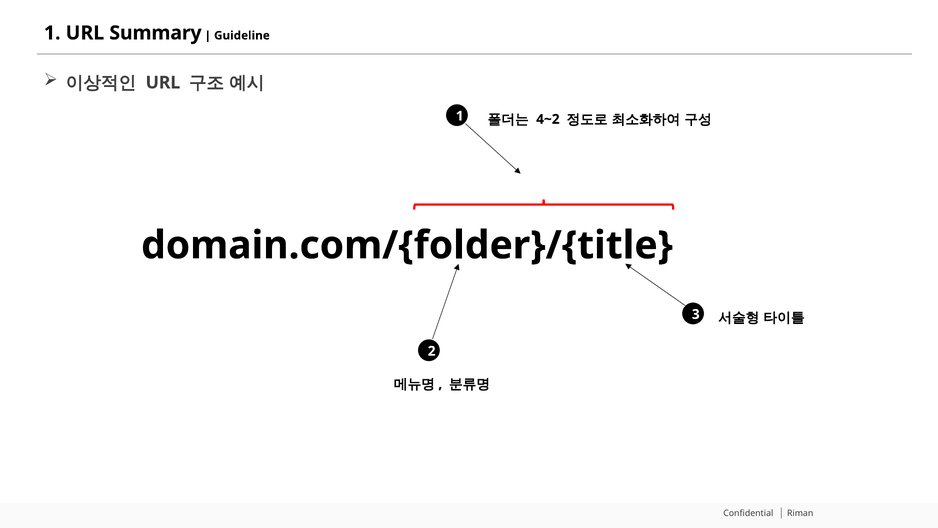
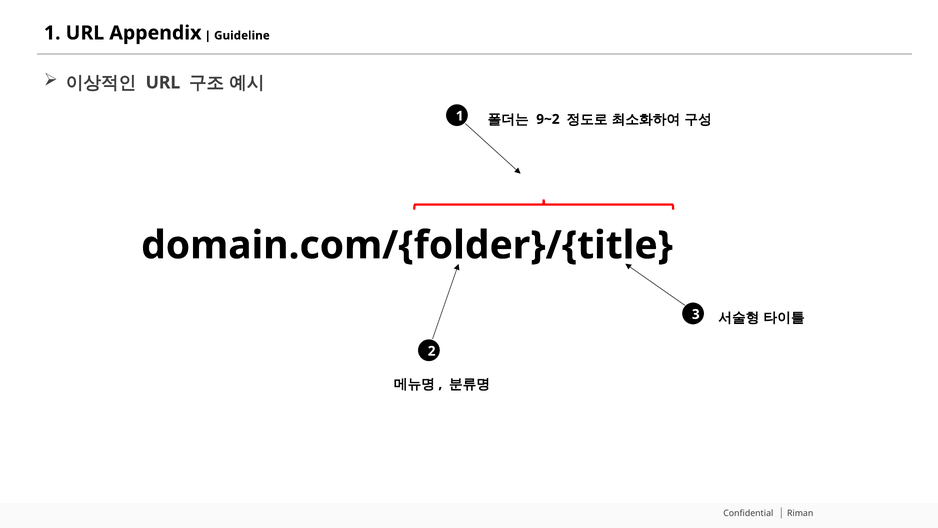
Summary: Summary -> Appendix (155, 33)
4~2: 4~2 -> 9~2 (548, 119)
